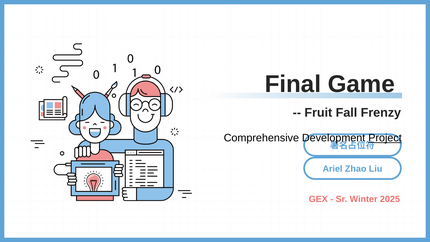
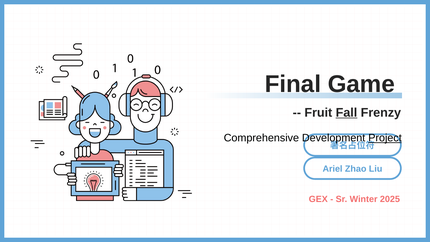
Fall underline: none -> present (346, 113)
